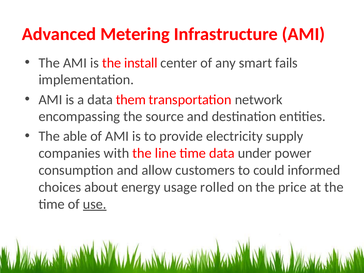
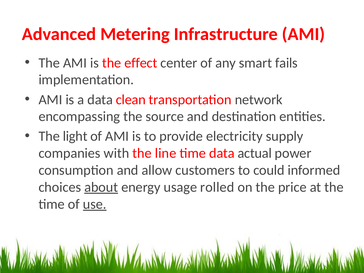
install: install -> effect (141, 63)
them: them -> clean (131, 100)
able: able -> light (75, 136)
under: under -> actual (255, 153)
about underline: none -> present (101, 187)
